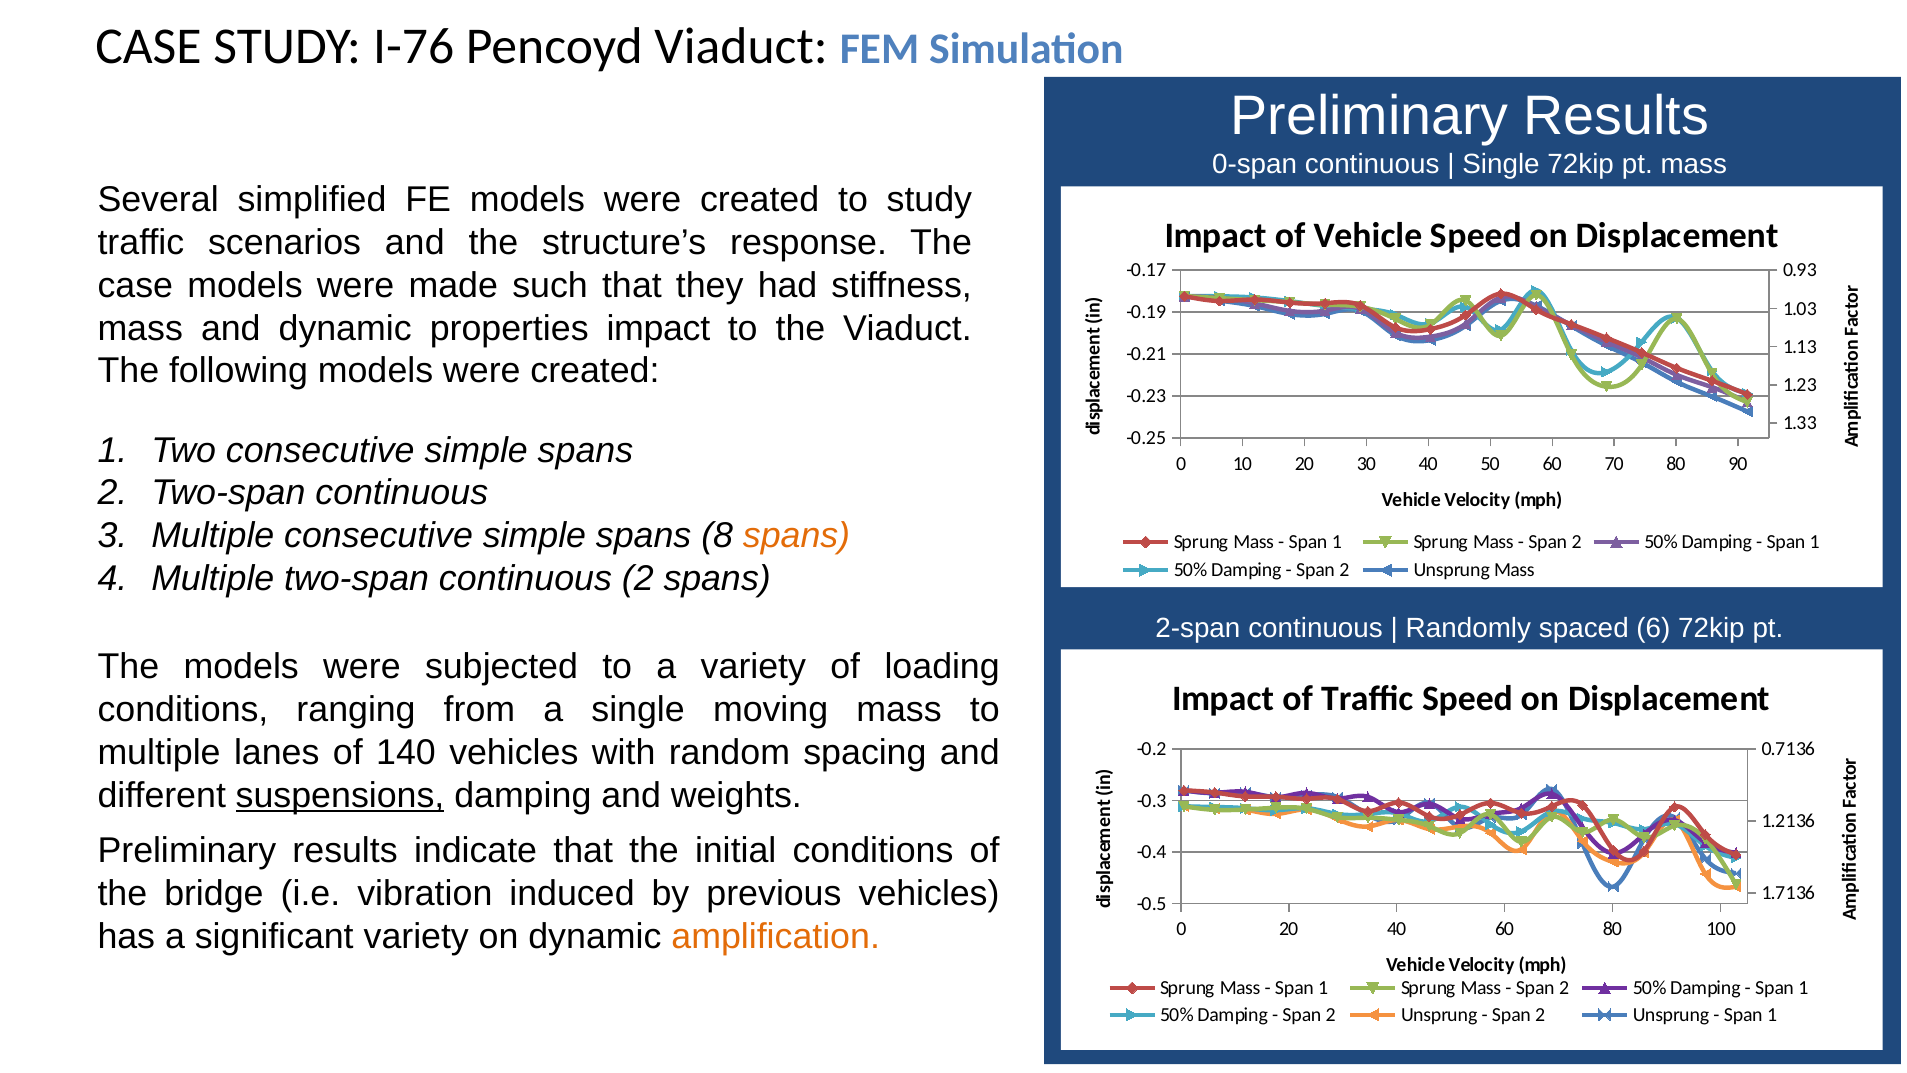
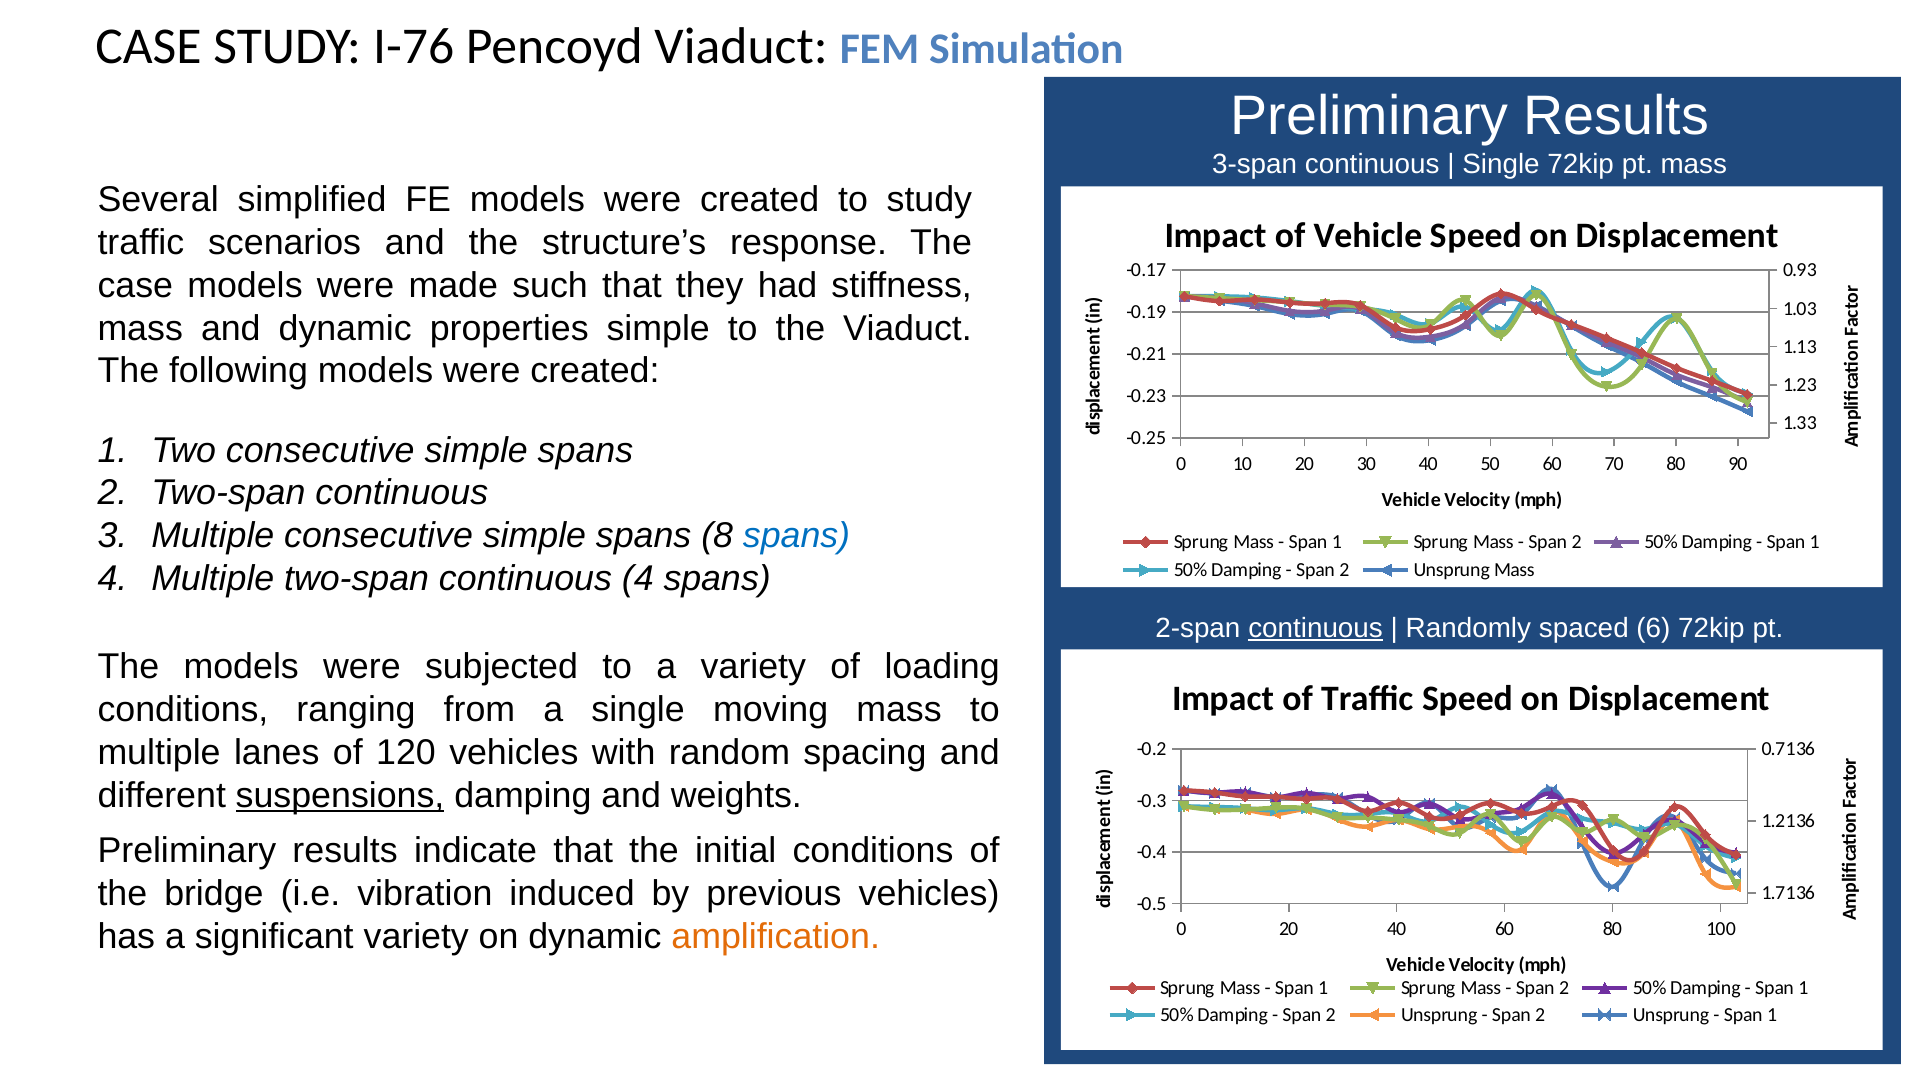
0-span: 0-span -> 3-span (1255, 164)
properties impact: impact -> simple (658, 328)
spans colour: orange -> blue (797, 536)
continuous 2: 2 -> 4 (638, 579)
continuous underline: none -> present (1316, 628)
140: 140 -> 120 (406, 753)
